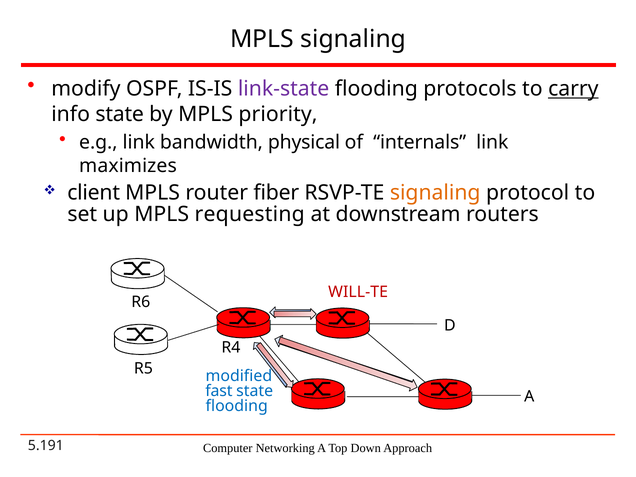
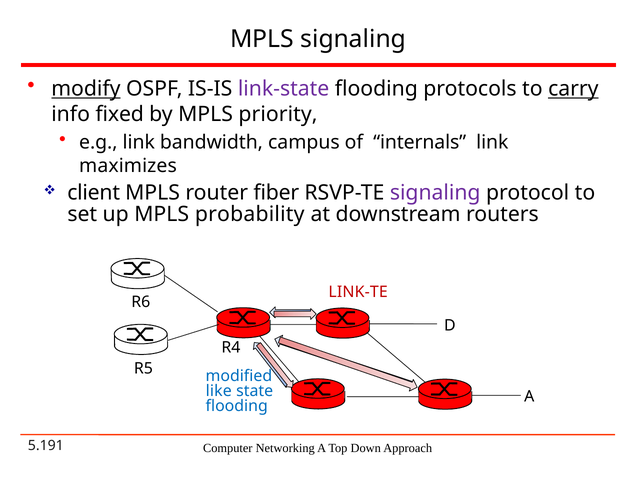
modify underline: none -> present (86, 89)
info state: state -> fixed (120, 114)
physical: physical -> campus (304, 143)
signaling colour: orange -> purple (435, 193)
requesting: requesting -> probability (250, 214)
WILL-TE: WILL-TE -> LINK-TE (358, 292)
fast: fast -> like (219, 391)
